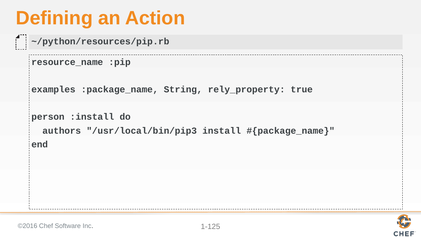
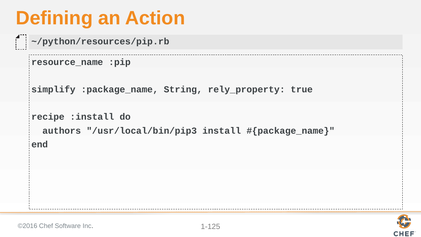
examples: examples -> simplify (53, 89)
person: person -> recipe (48, 117)
